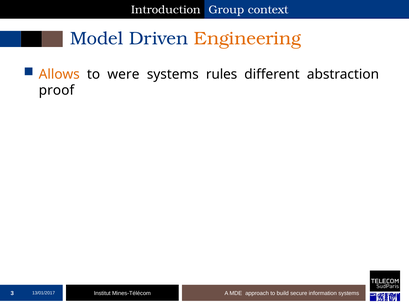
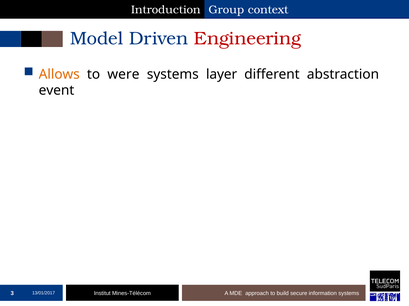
Engineering colour: orange -> red (247, 39)
rules: rules -> layer (222, 74)
proof: proof -> event (57, 91)
